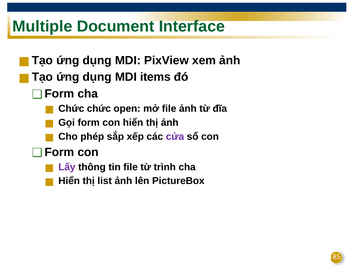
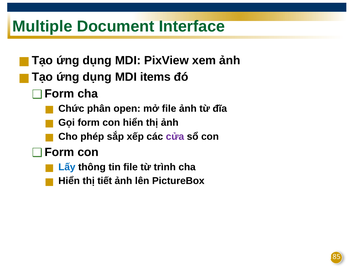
Chức chức: chức -> phân (99, 109)
Lấy colour: purple -> blue (67, 167)
list: list -> tiết (105, 181)
